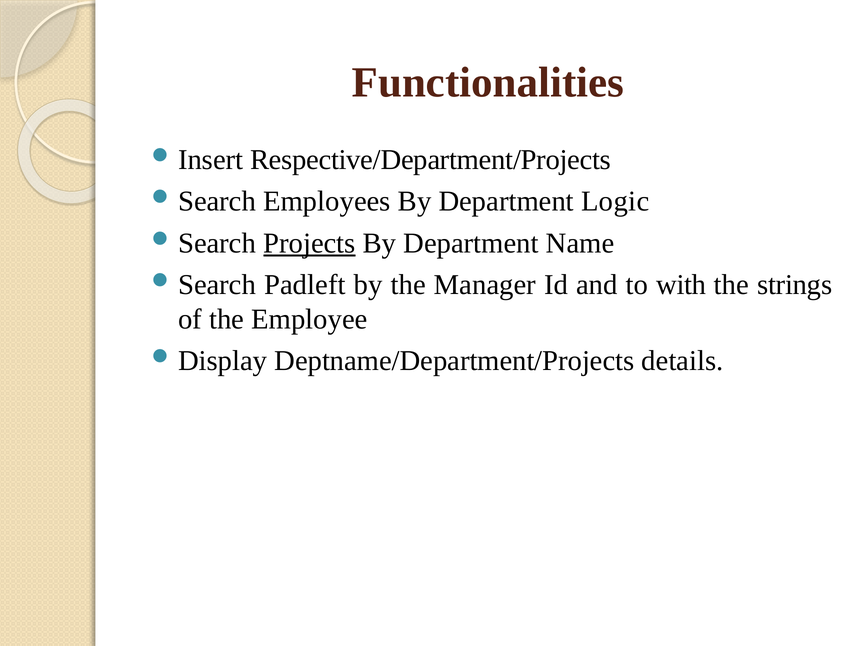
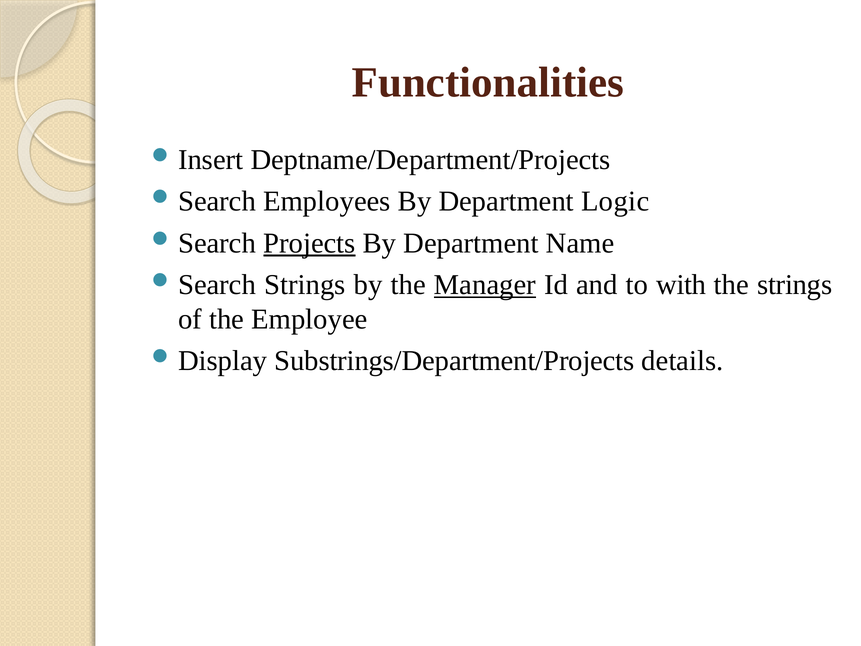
Respective/Department/Projects: Respective/Department/Projects -> Deptname/Department/Projects (430, 160)
Padleft: Padleft -> Strings (305, 285)
Manager underline: none -> present (485, 285)
Deptname/Department/Projects: Deptname/Department/Projects -> Substrings/Department/Projects (454, 361)
